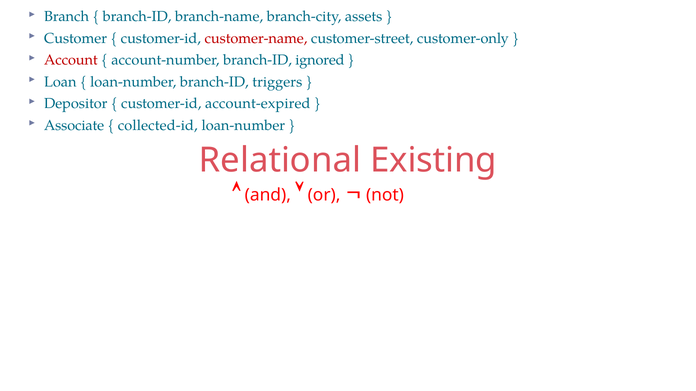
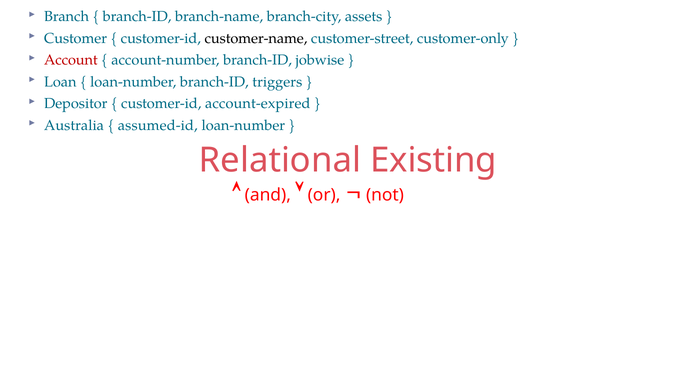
customer-name colour: red -> black (256, 38)
ignored: ignored -> jobwise (320, 60)
Associate: Associate -> Australia (74, 125)
collected-id: collected-id -> assumed-id (158, 125)
